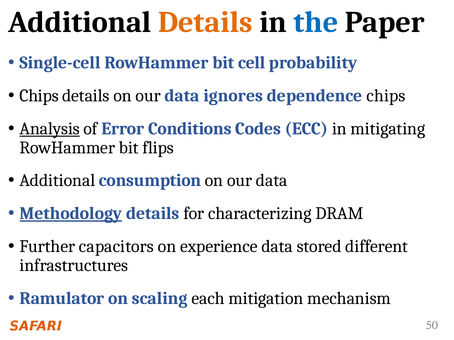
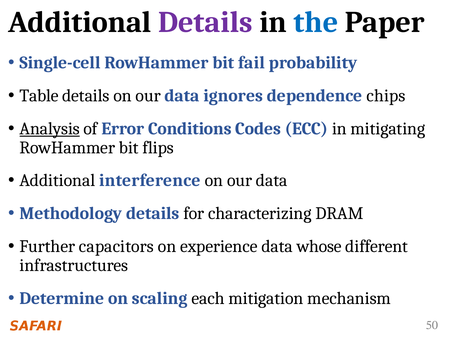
Details colour: orange -> purple (205, 22)
cell: cell -> fail (252, 63)
Chips: Chips -> Table (39, 96)
consumption: consumption -> interference (150, 181)
Methodology underline: present -> none (71, 214)
stored: stored -> whose (319, 247)
Ramulator: Ramulator -> Determine (62, 299)
